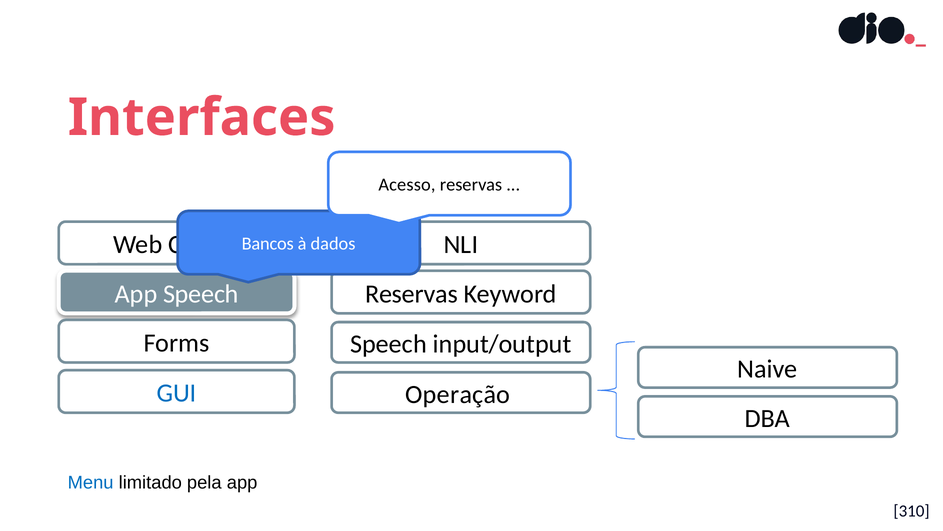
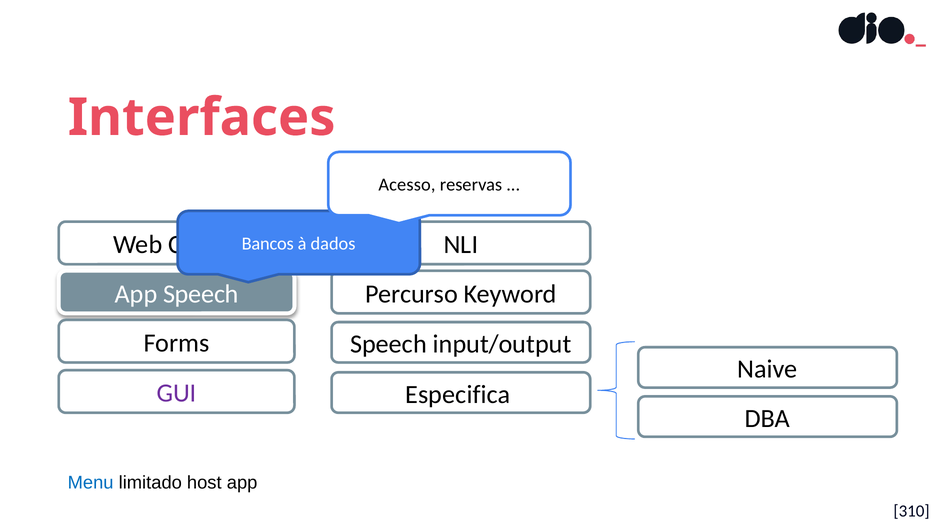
Reservas: Reservas -> Percurso (411, 294)
GUI colour: blue -> purple (177, 393)
Operação: Operação -> Especifica (458, 394)
pela: pela -> host (204, 482)
